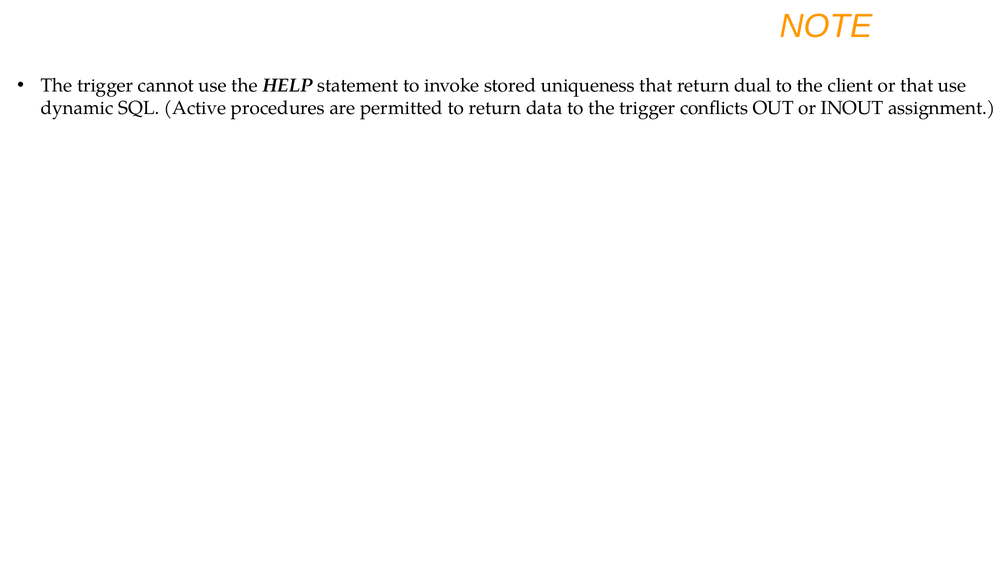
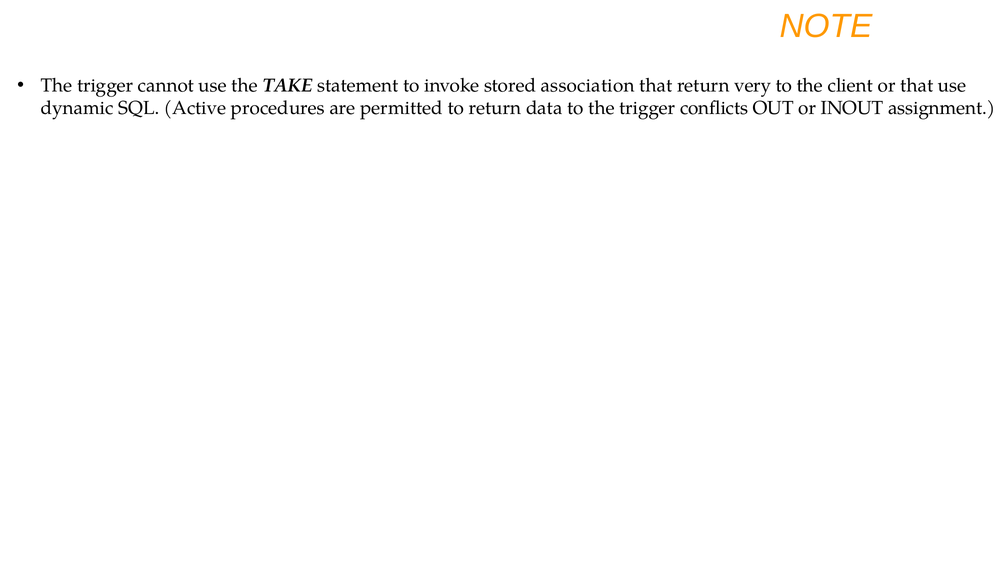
HELP: HELP -> TAKE (288, 85)
uniqueness: uniqueness -> association (588, 85)
dual: dual -> very (753, 85)
